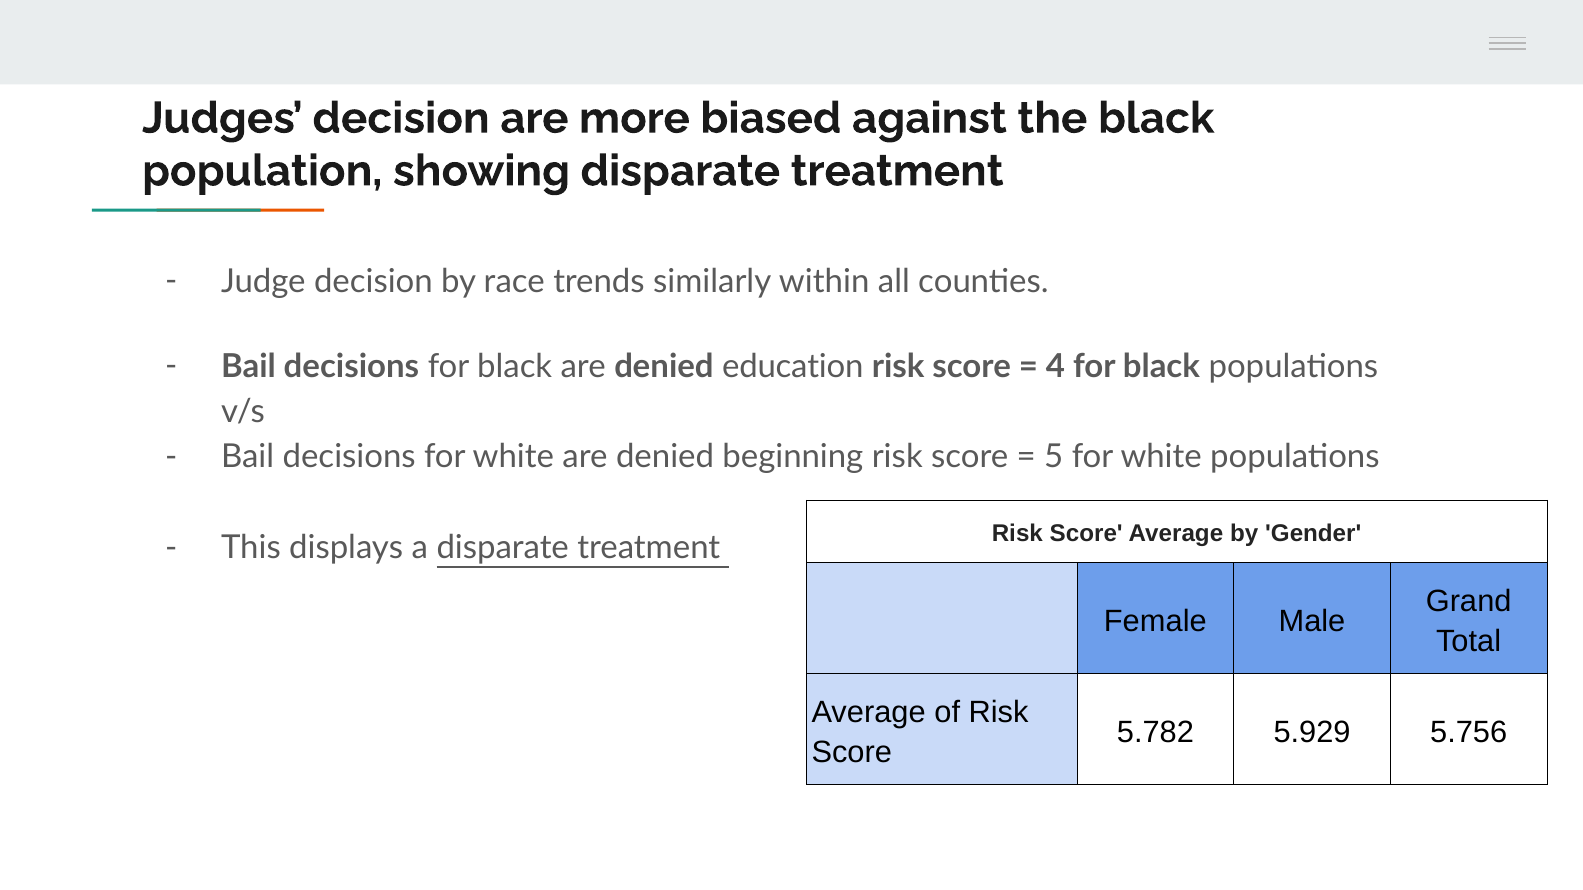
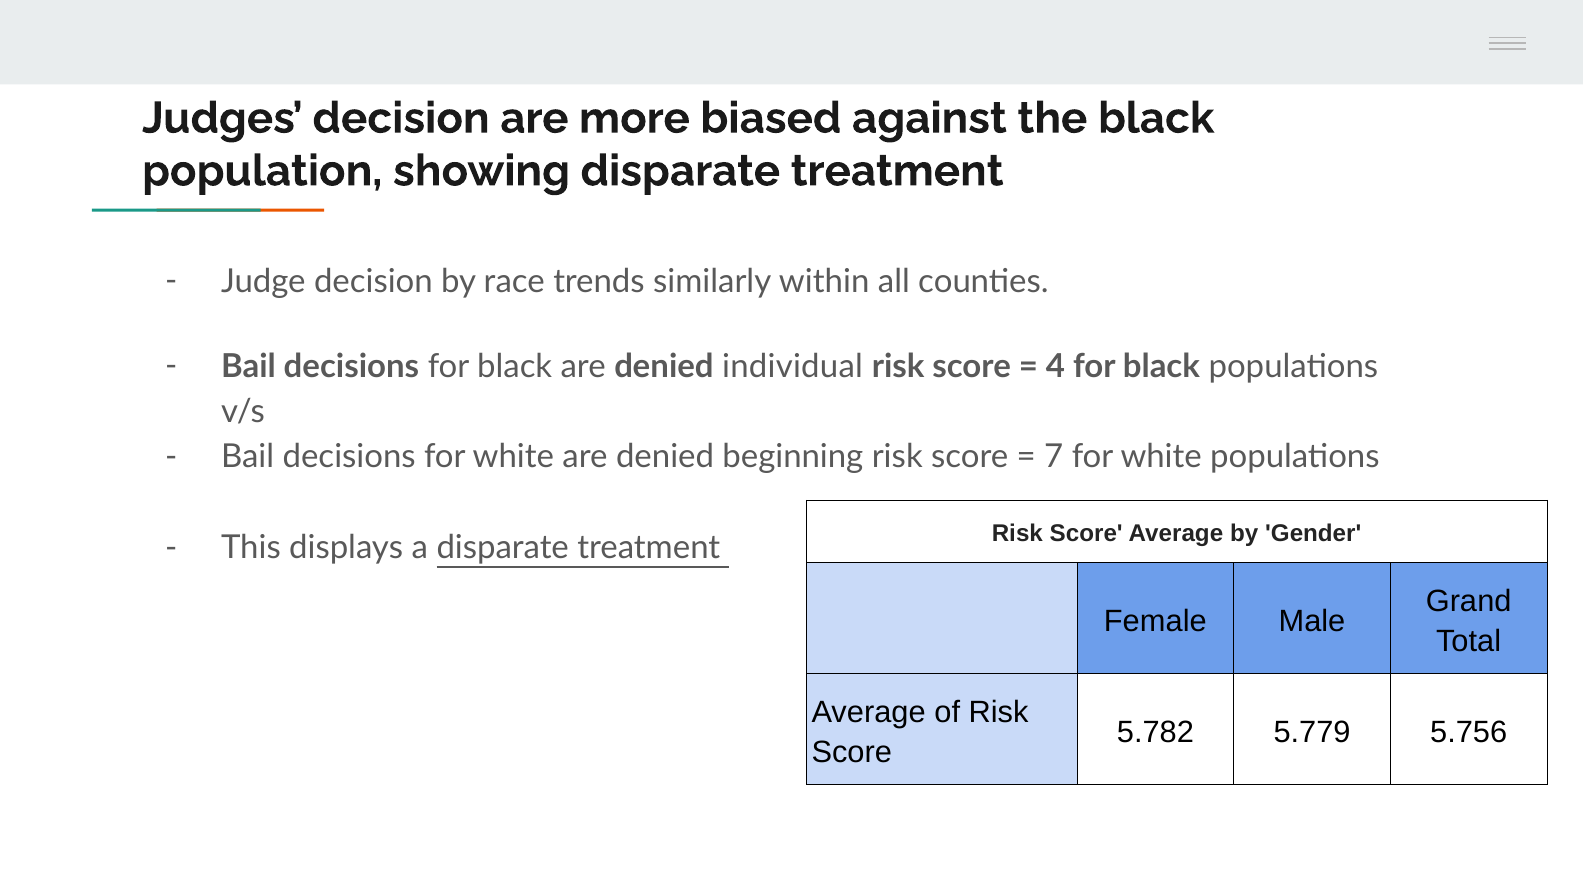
education: education -> individual (793, 366)
5: 5 -> 7 (1054, 457)
5.929: 5.929 -> 5.779 (1312, 733)
